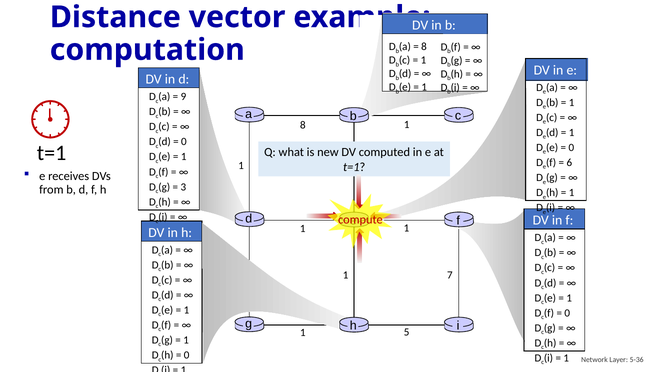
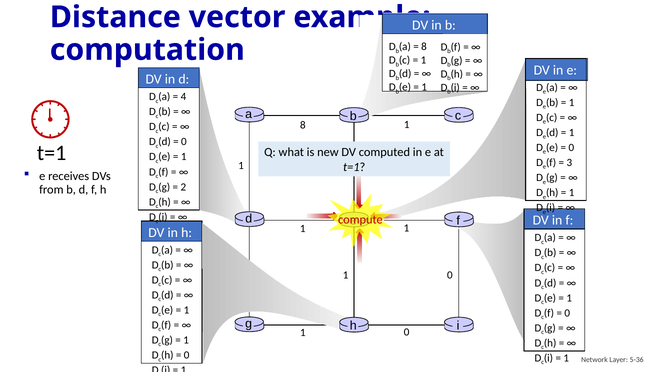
9: 9 -> 4 (183, 97)
6: 6 -> 3 (569, 163)
3: 3 -> 2 (183, 187)
7: 7 -> 0 (450, 275)
5: 5 -> 0 (407, 332)
